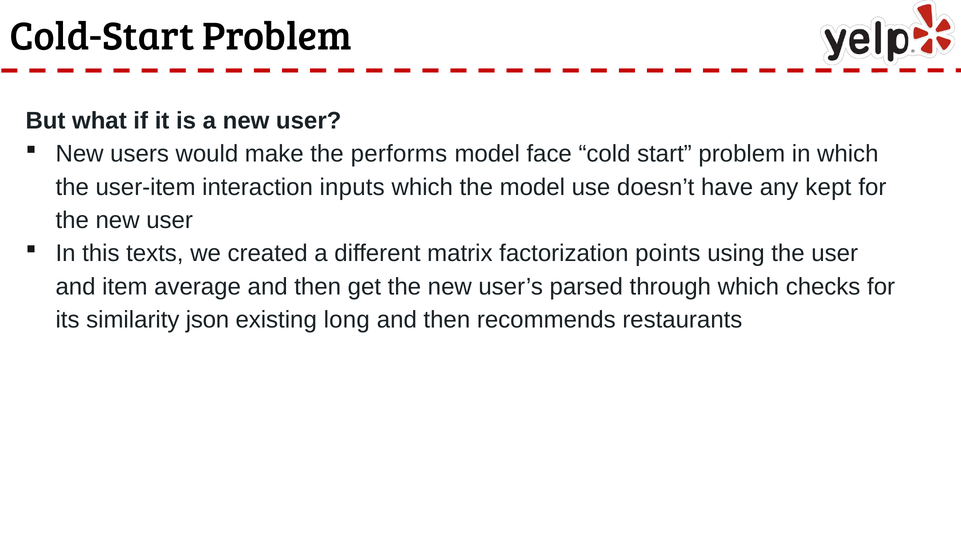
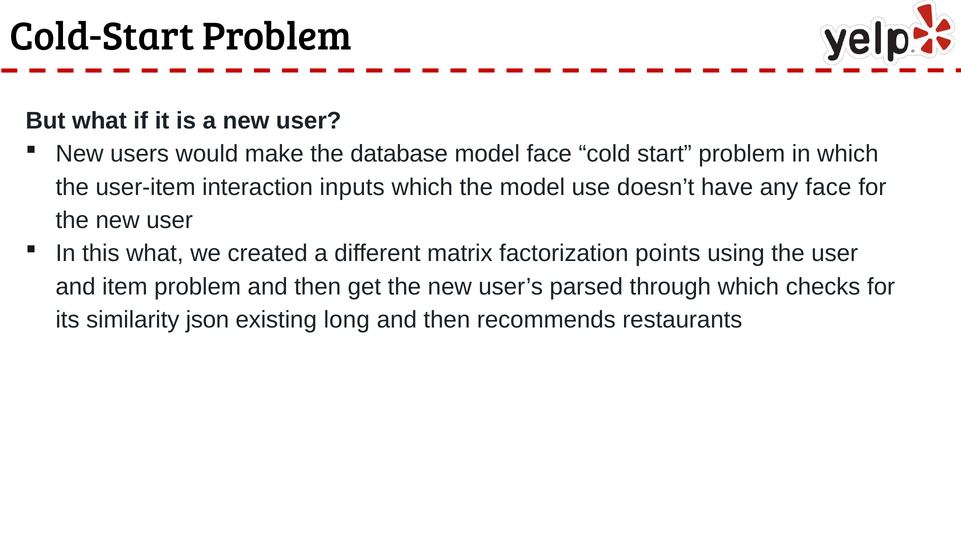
performs: performs -> database (399, 154)
any kept: kept -> face (828, 187)
this texts: texts -> what (155, 253)
item average: average -> problem (198, 287)
